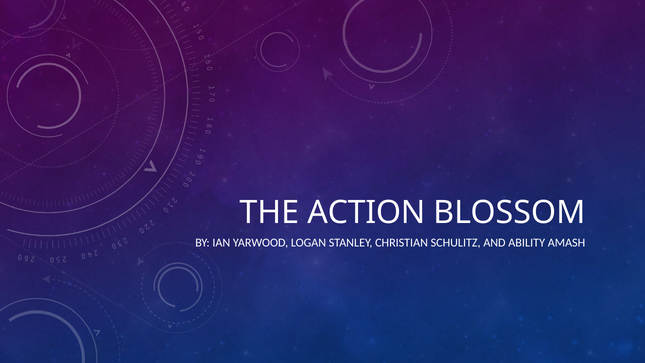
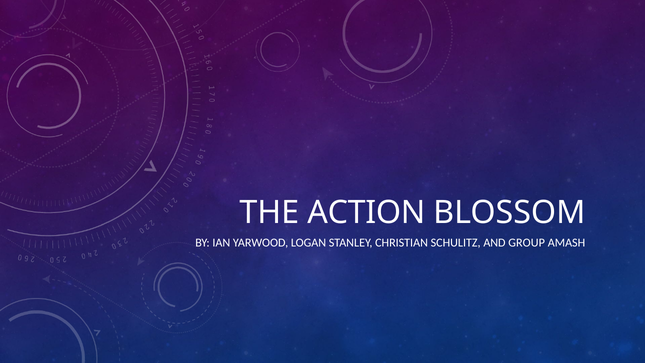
ABILITY: ABILITY -> GROUP (527, 243)
